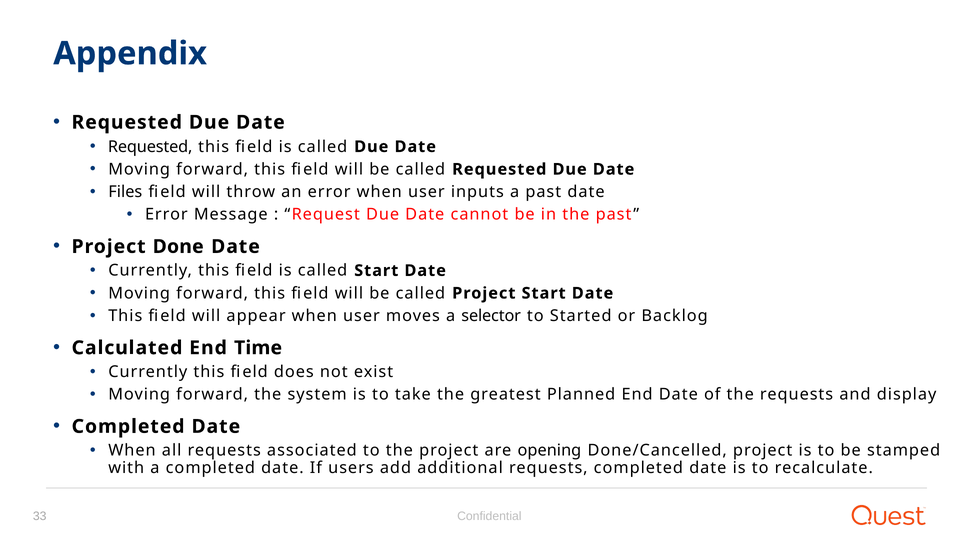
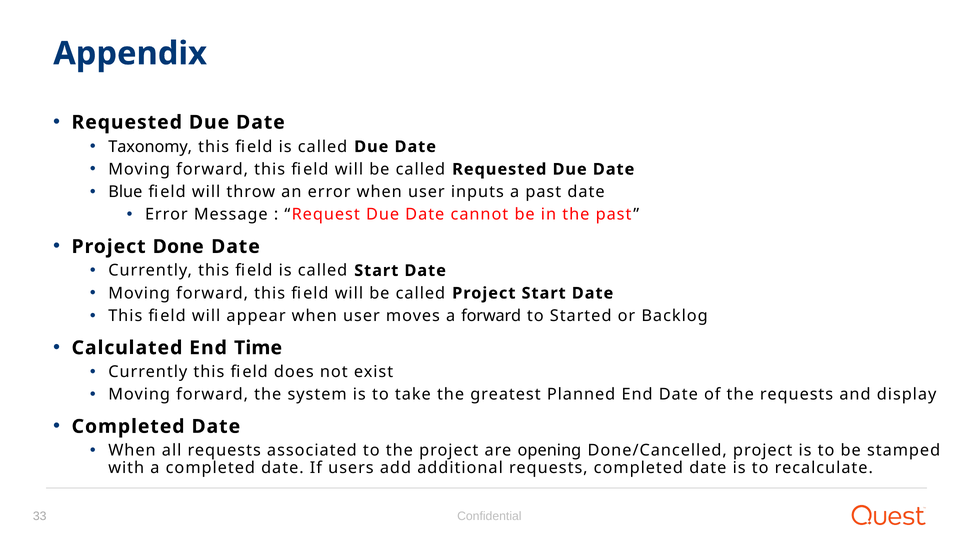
Requested: Requested -> Taxonomy (150, 147)
Files: Files -> Blue (125, 192)
a selector: selector -> forward (491, 316)
